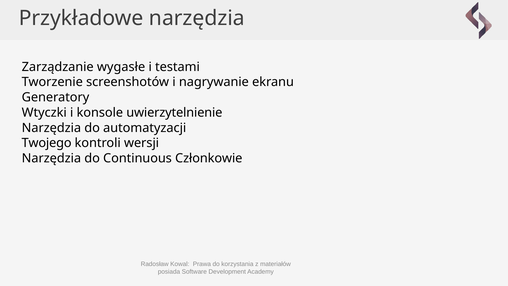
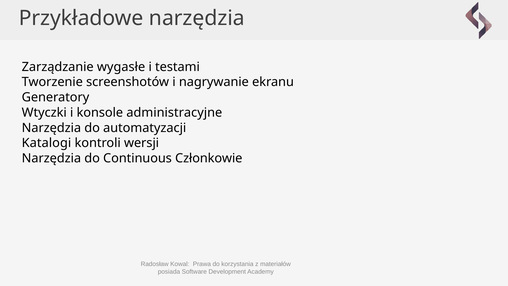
uwierzytelnienie: uwierzytelnienie -> administracyjne (174, 113)
Twojego: Twojego -> Katalogi (46, 143)
